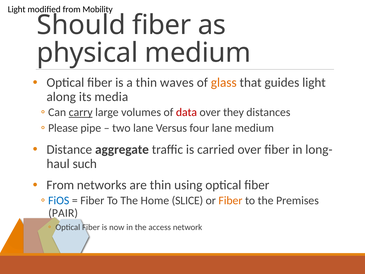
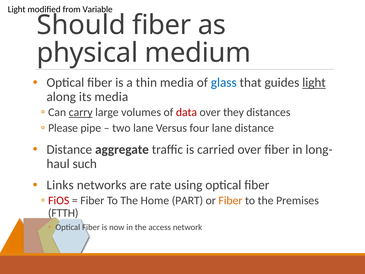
Mobility: Mobility -> Variable (98, 9)
thin waves: waves -> media (177, 83)
glass colour: orange -> blue (224, 83)
light underline: none -> present (314, 83)
lane medium: medium -> distance (254, 128)
From: From -> Links (60, 185)
are thin: thin -> rate (161, 185)
FiOS colour: blue -> red (59, 200)
SLICE: SLICE -> PART (187, 200)
PAIR: PAIR -> FTTH (63, 213)
